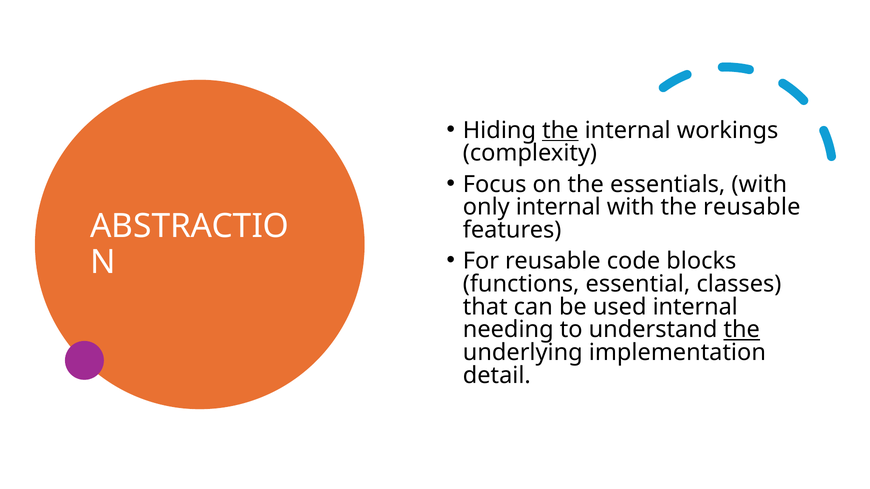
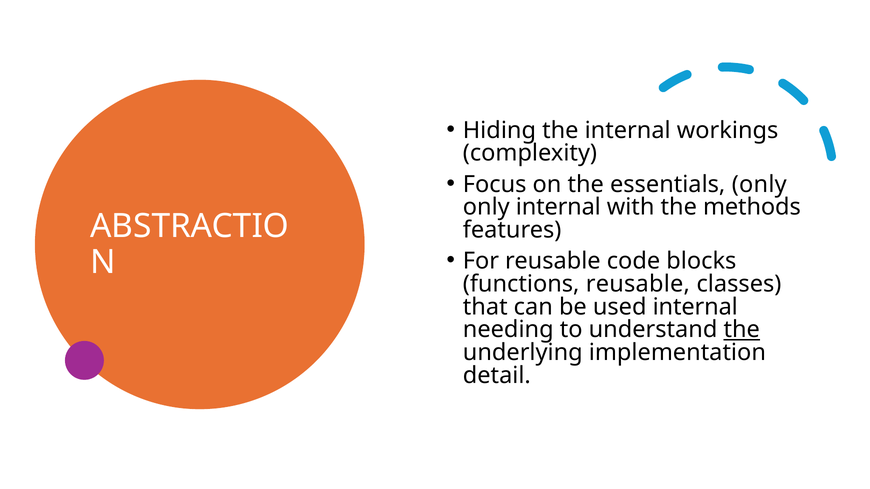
the underline: present -> none (560, 130)
essentials with: with -> only (759, 184)
the reusable: reusable -> methods (752, 207)
functions essential: essential -> reusable (638, 284)
